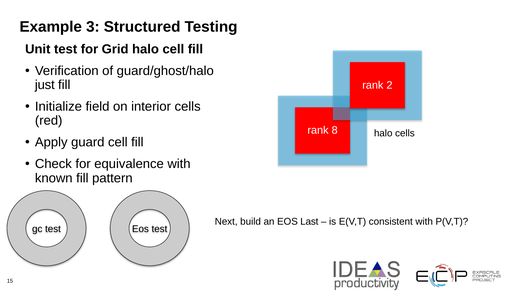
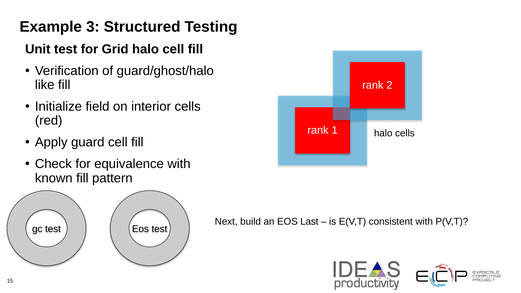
just: just -> like (45, 85)
8: 8 -> 1 (335, 130)
